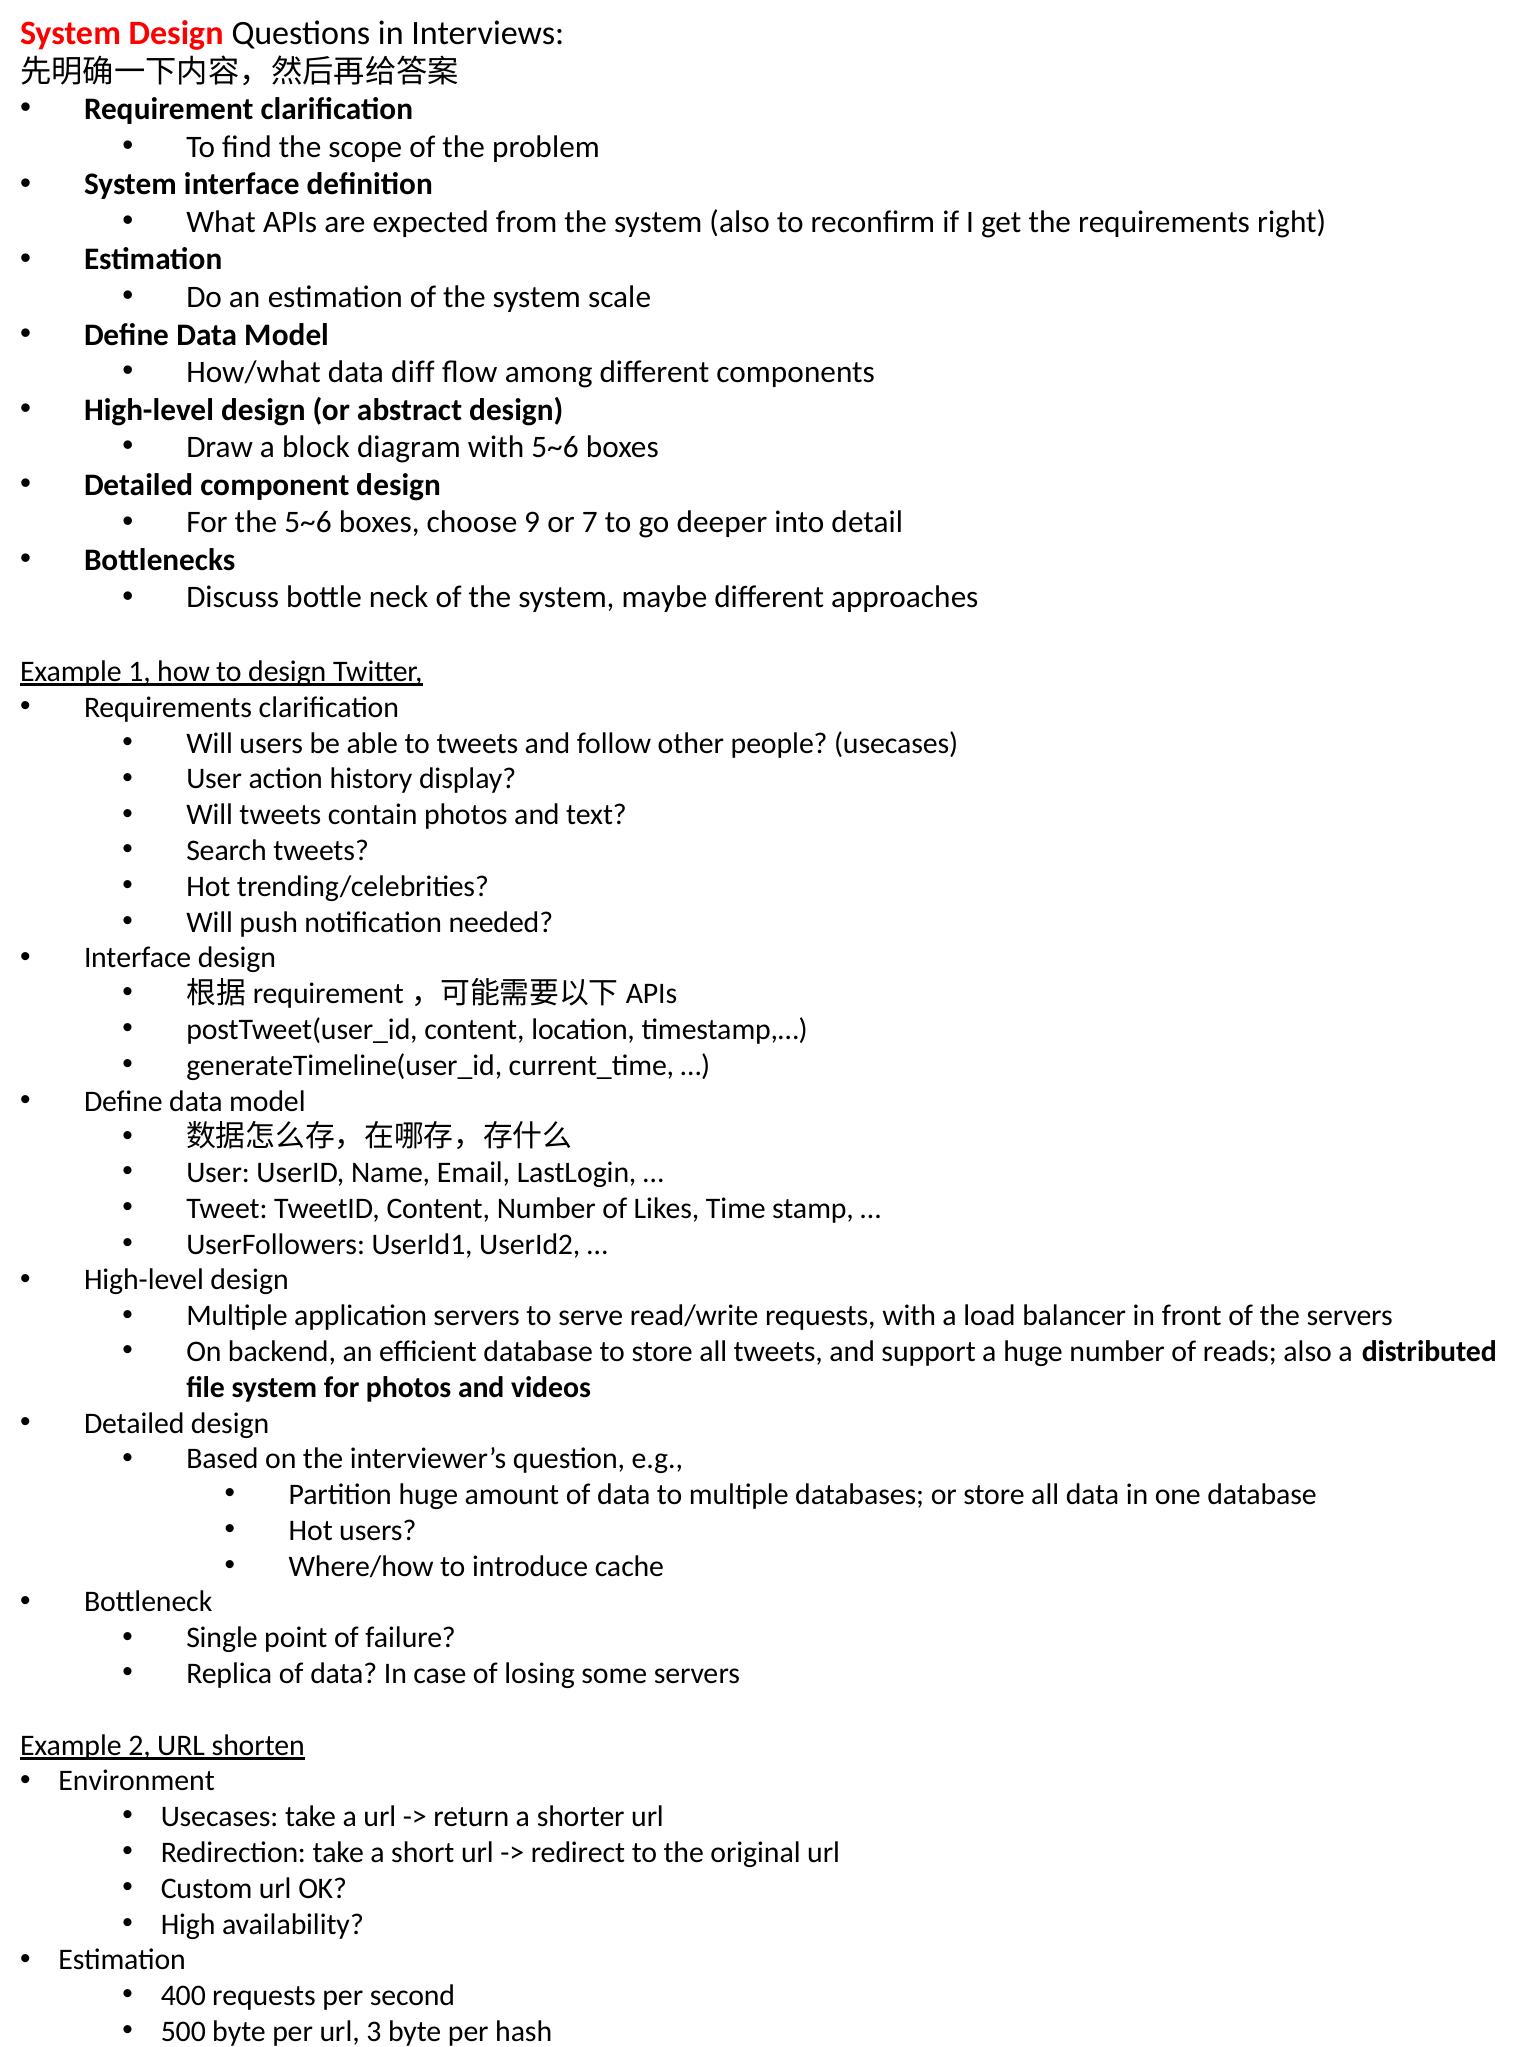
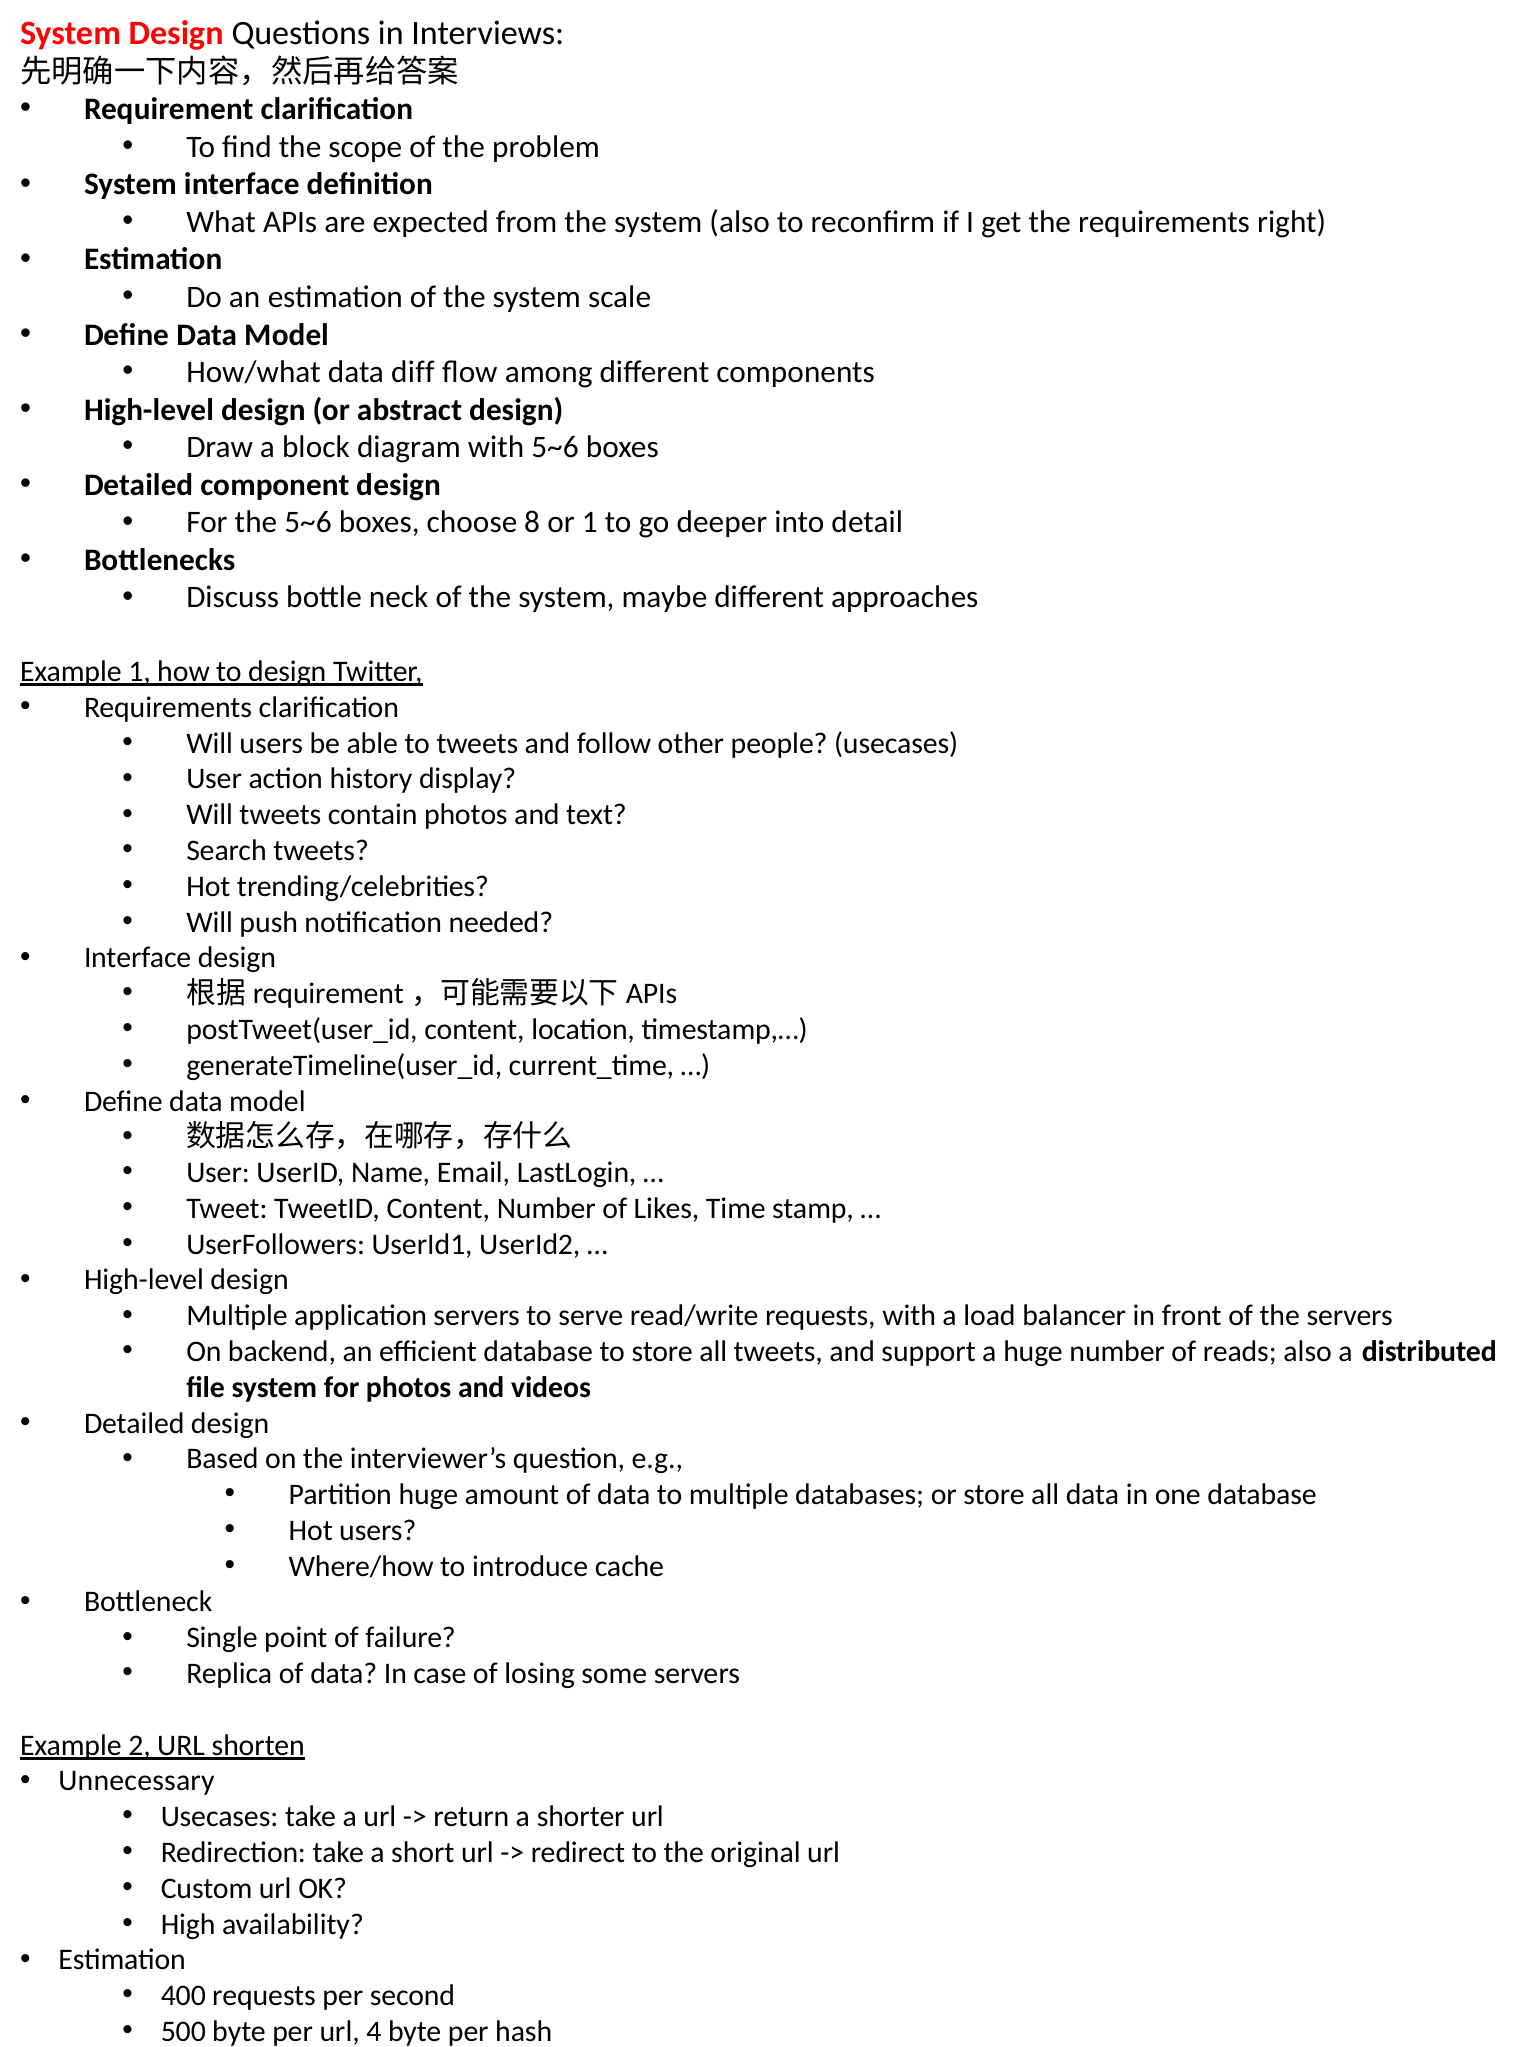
9: 9 -> 8 (532, 522)
or 7: 7 -> 1 (590, 522)
Environment: Environment -> Unnecessary (136, 1781)
3: 3 -> 4 (374, 2031)
